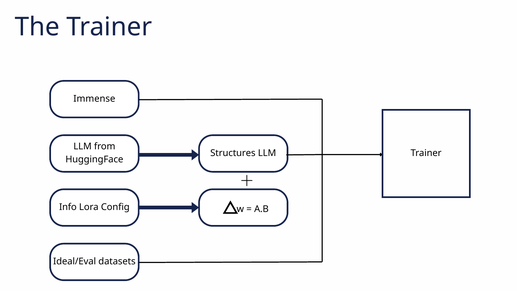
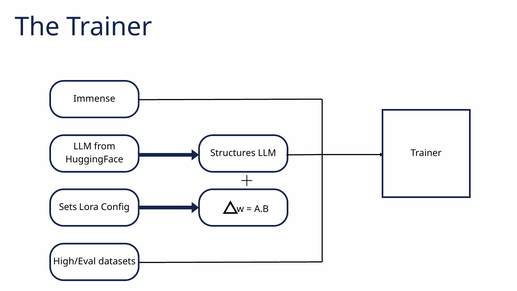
Info: Info -> Sets (68, 207)
Ideal/Eval: Ideal/Eval -> High/Eval (75, 261)
